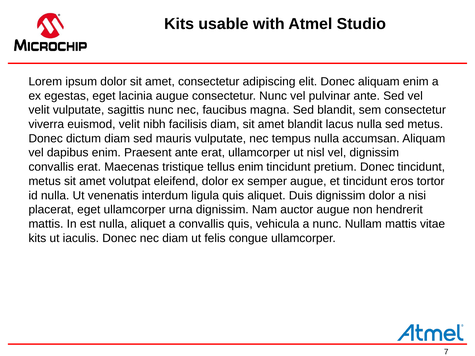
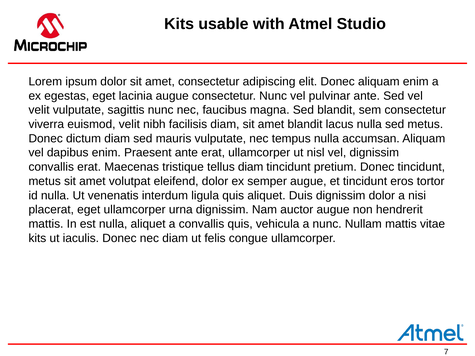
tellus enim: enim -> diam (251, 167)
